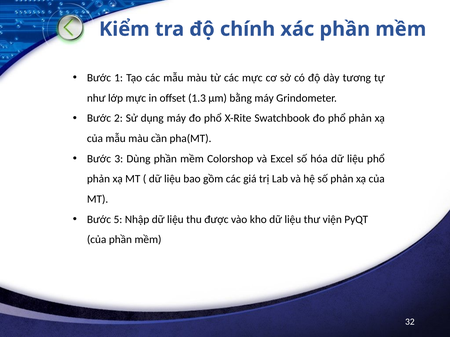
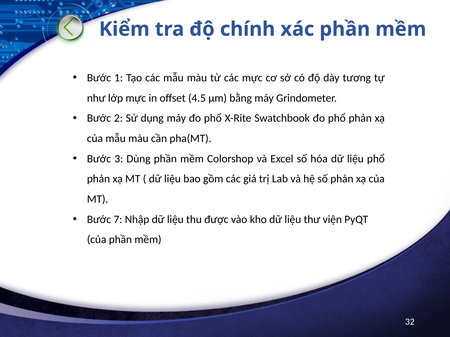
1.3: 1.3 -> 4.5 (197, 98)
5: 5 -> 7 (118, 220)
